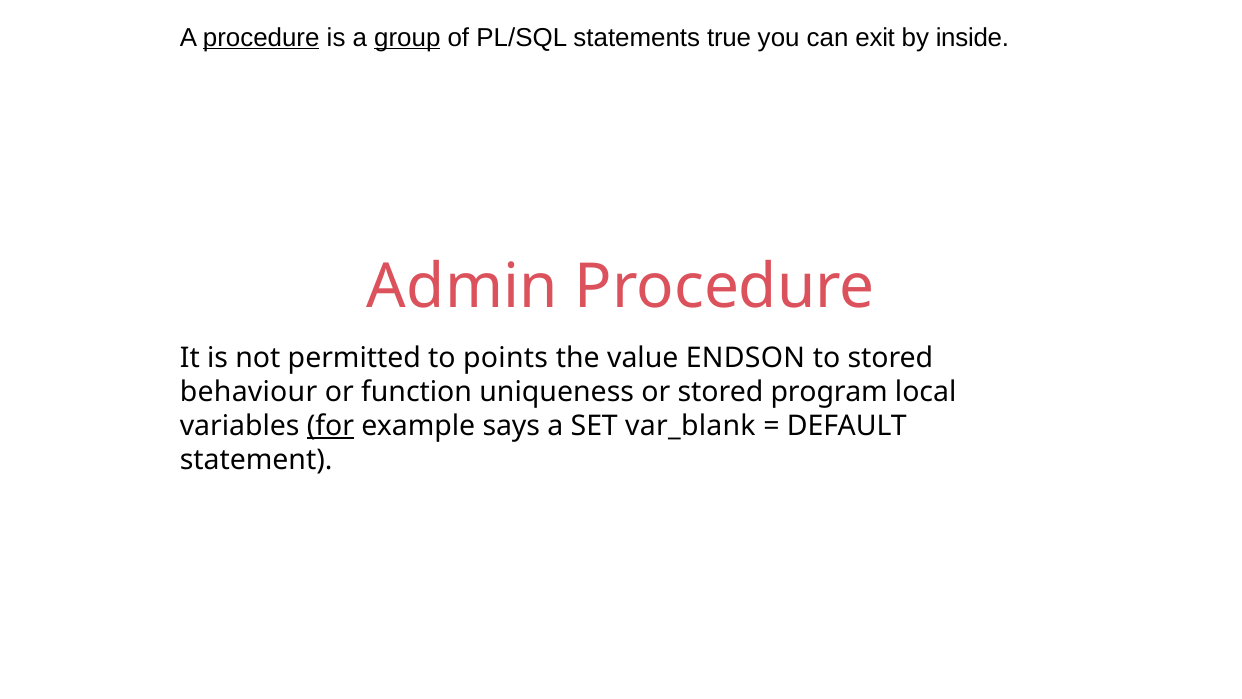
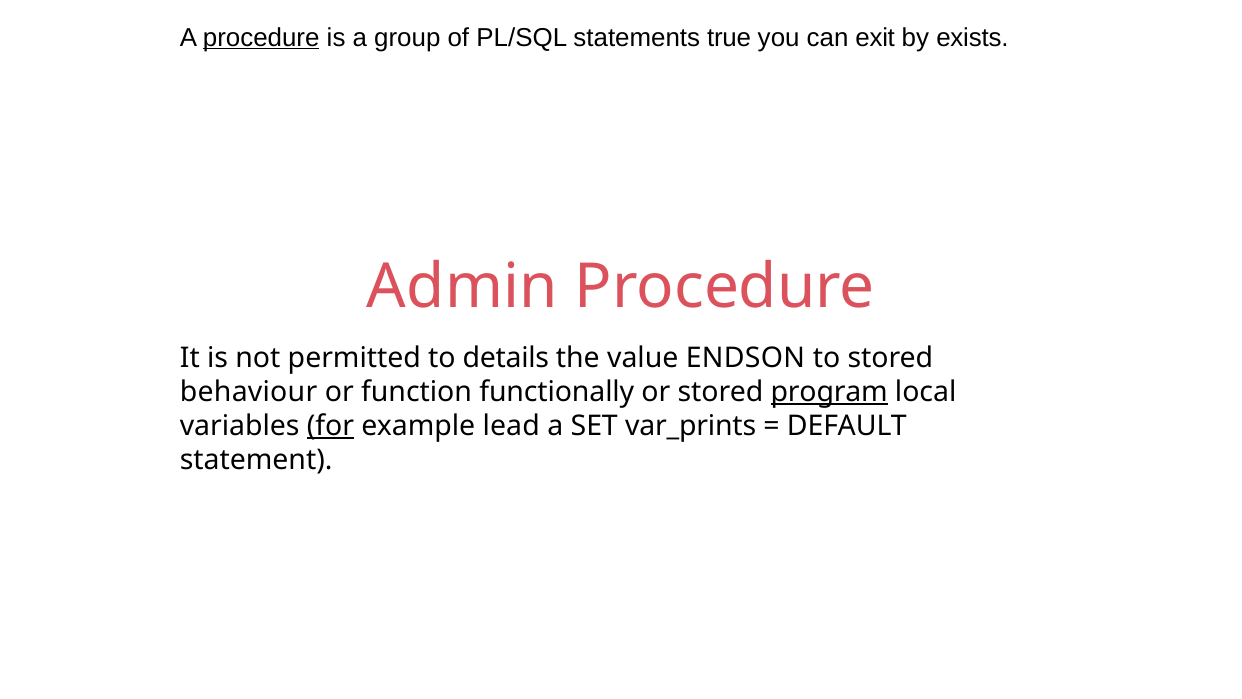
group underline: present -> none (407, 37)
inside: inside -> exists (972, 37)
points: points -> details (506, 357)
uniqueness: uniqueness -> functionally (557, 392)
program underline: none -> present (829, 392)
says: says -> lead (511, 426)
var_blank: var_blank -> var_prints (691, 426)
